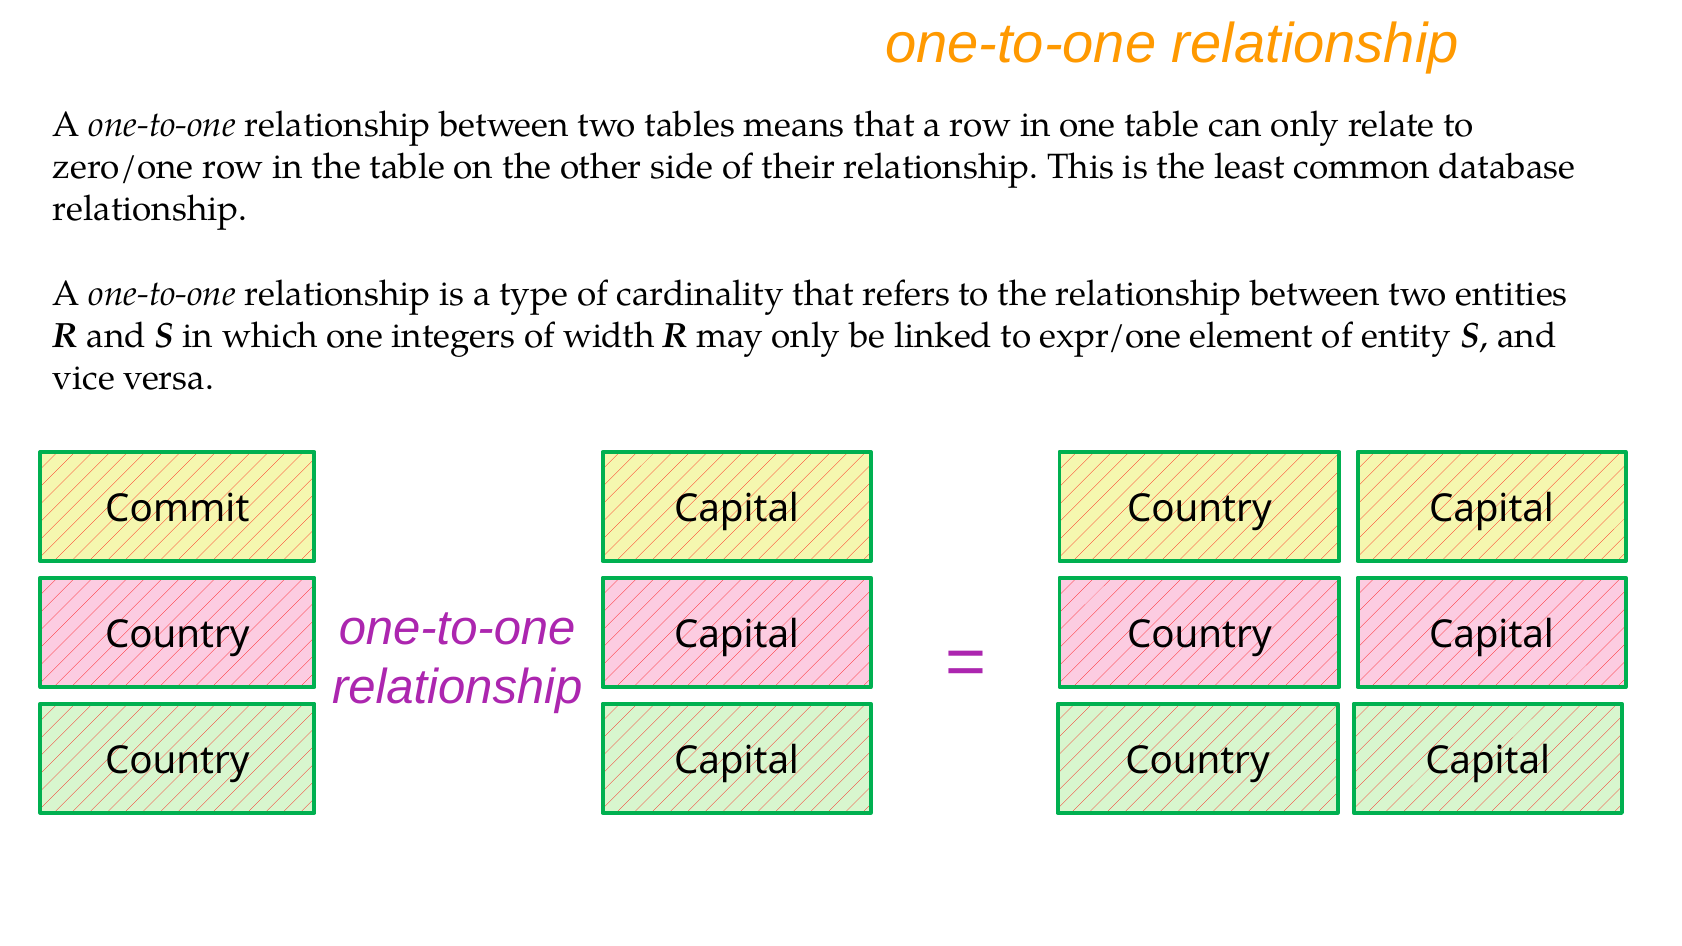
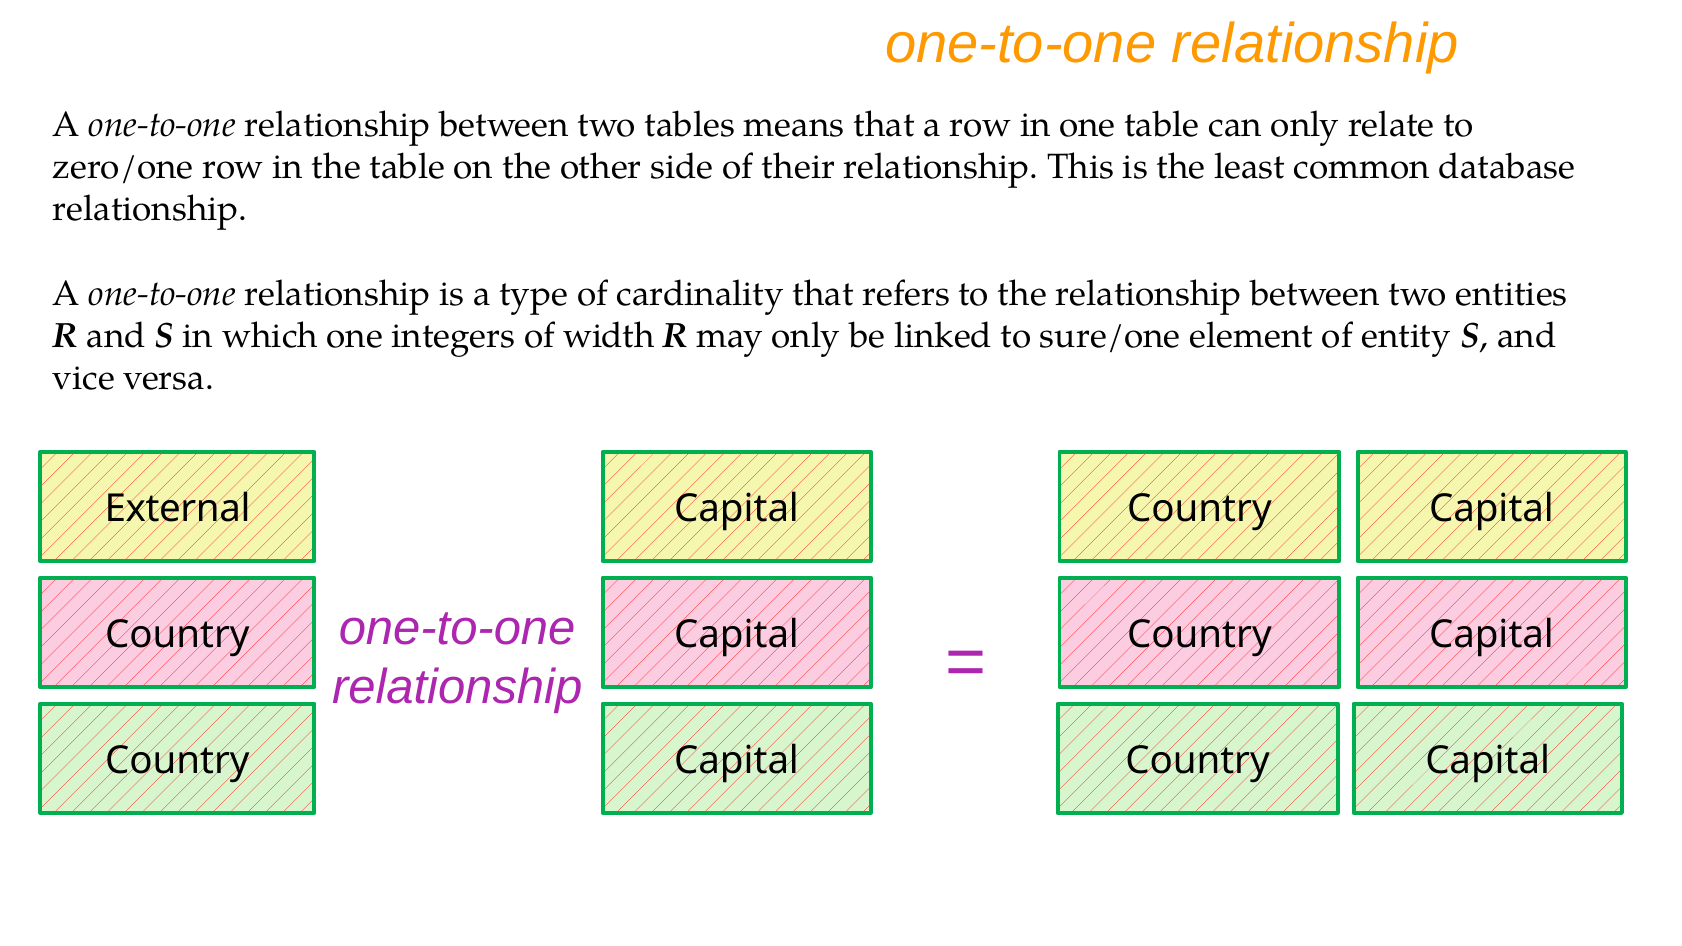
expr/one: expr/one -> sure/one (1110, 336)
Commit: Commit -> External (178, 509)
